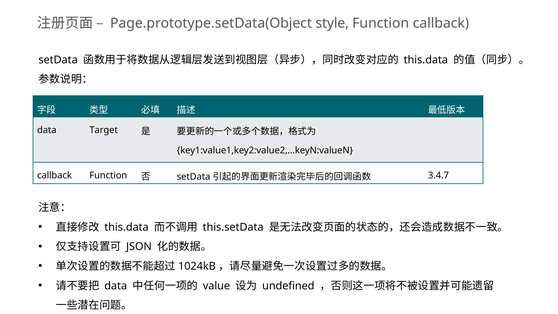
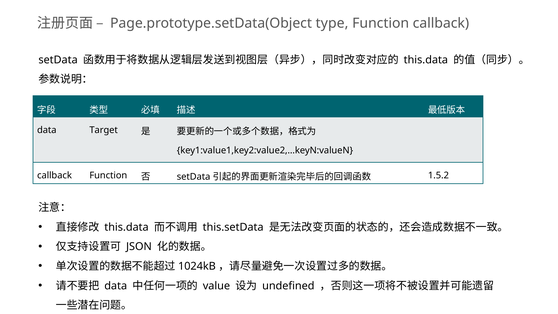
style: style -> type (332, 23)
3.4.7: 3.4.7 -> 1.5.2 (438, 175)
